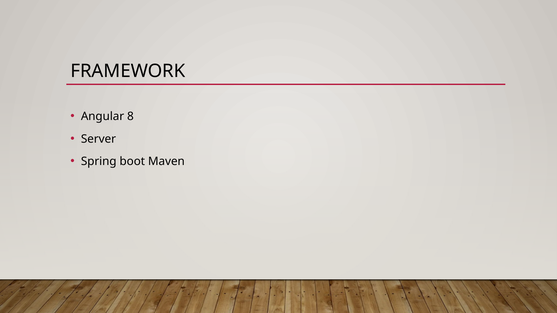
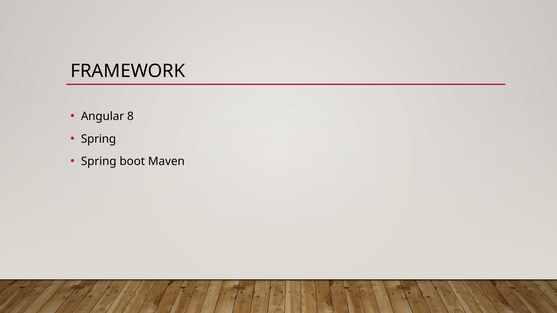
Server: Server -> Spring (99, 139)
